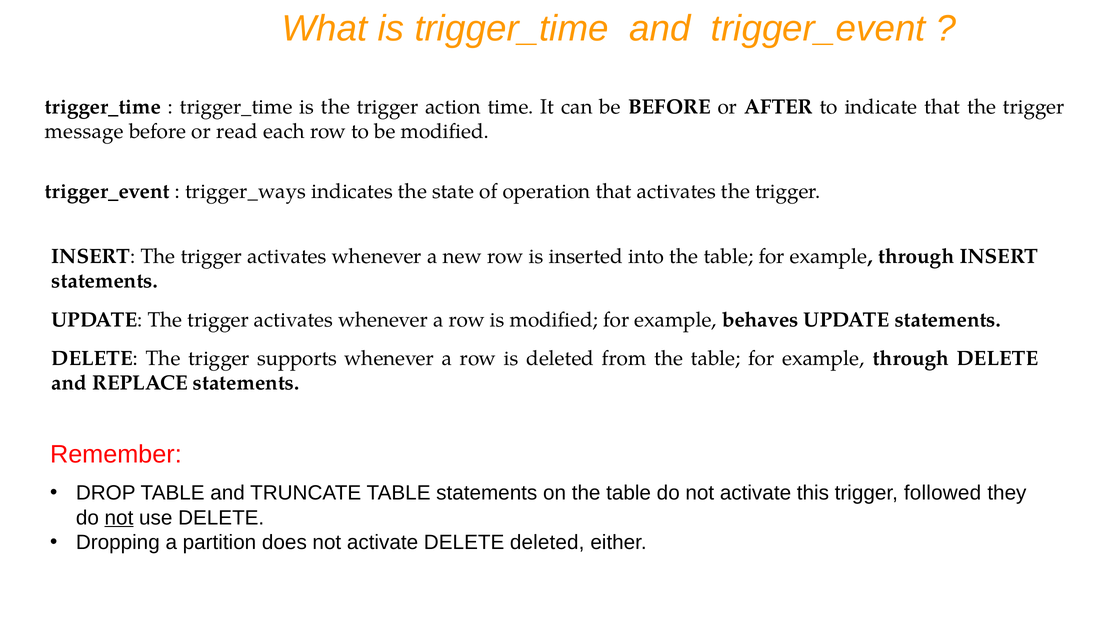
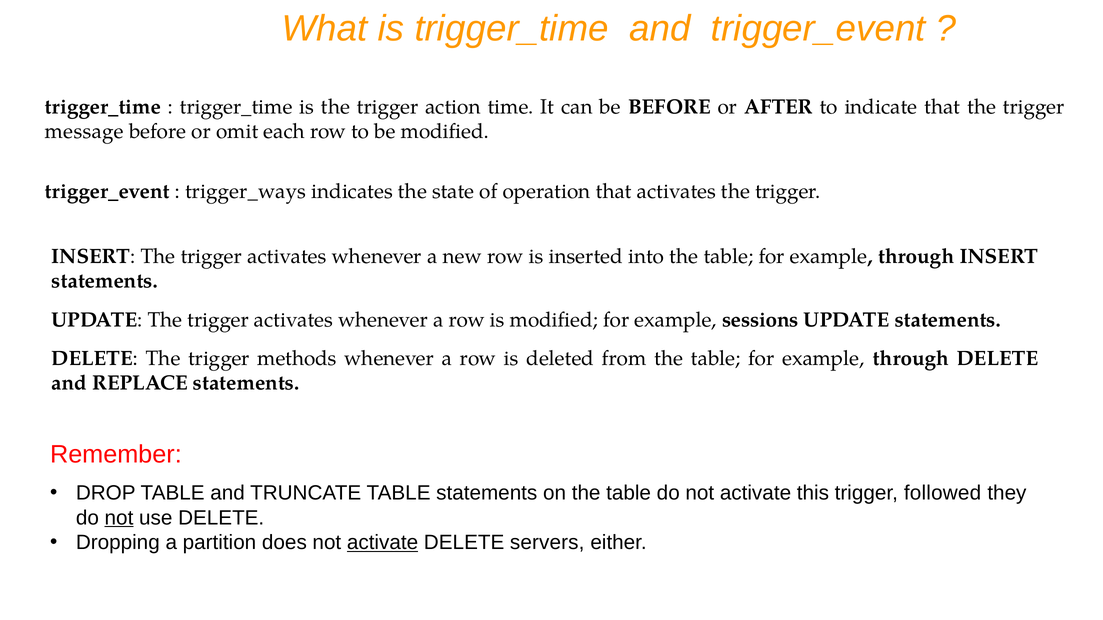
read: read -> omit (237, 132)
behaves: behaves -> sessions (760, 320)
supports: supports -> methods (297, 359)
activate underline: none -> present (383, 543)
DELETE deleted: deleted -> servers (547, 543)
